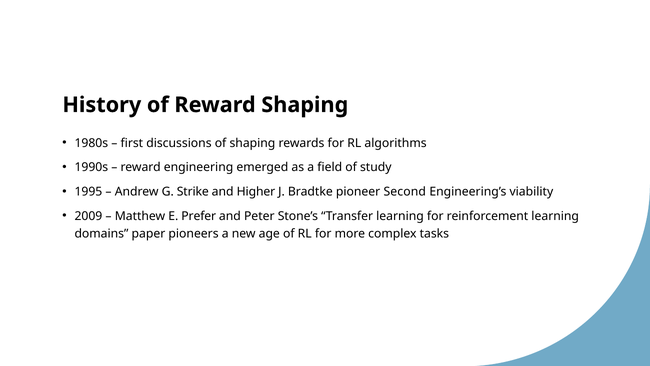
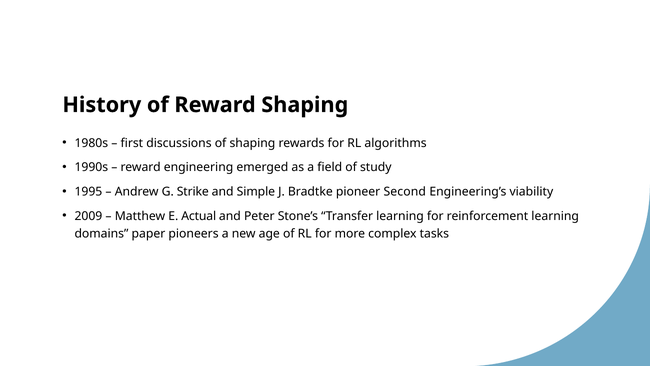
Higher: Higher -> Simple (256, 192)
Prefer: Prefer -> Actual (199, 216)
